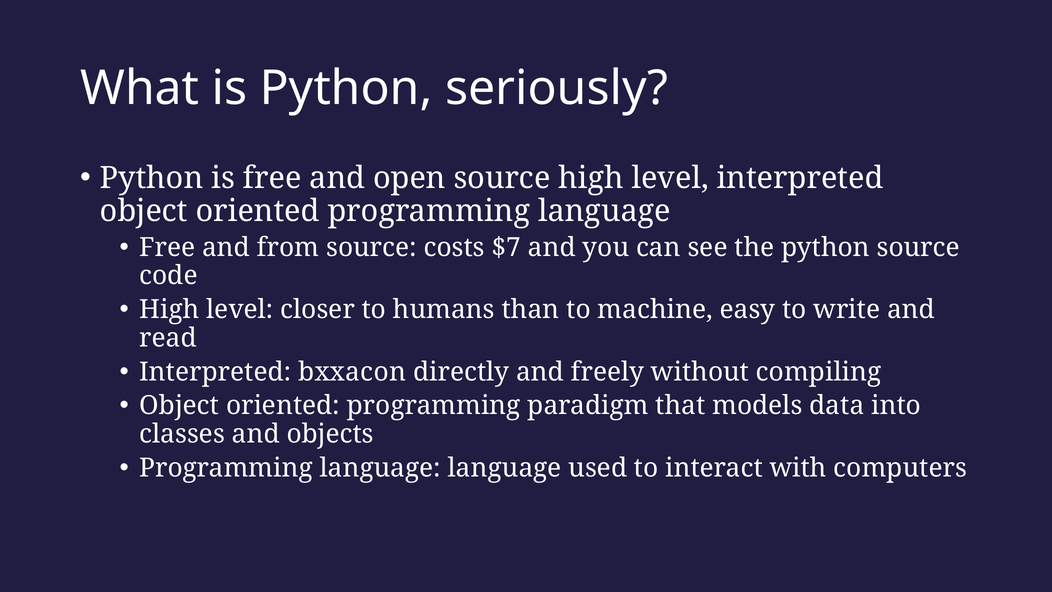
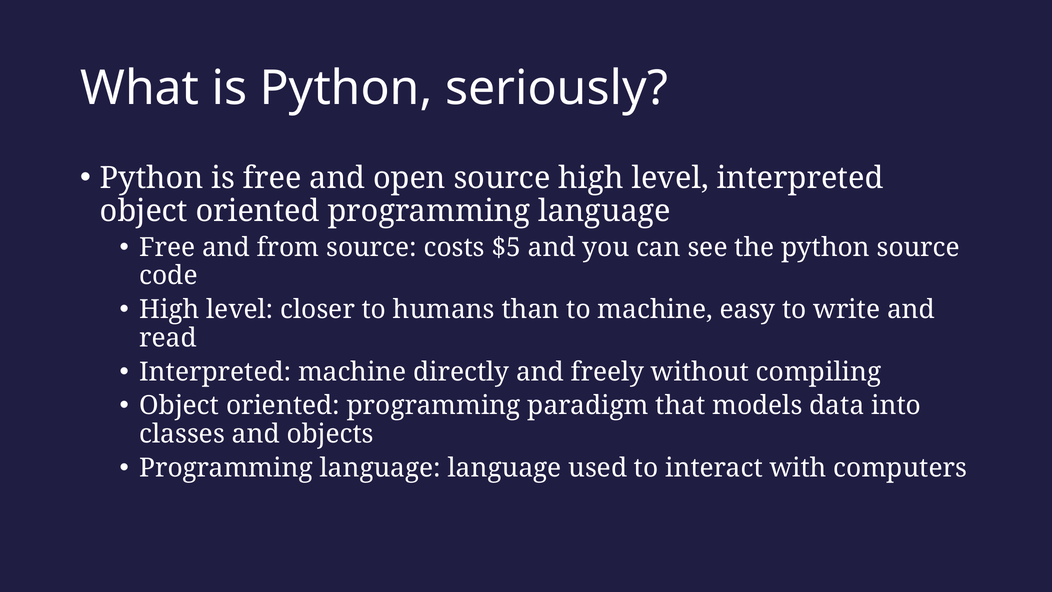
$7: $7 -> $5 (506, 247)
Interpreted bxxacon: bxxacon -> machine (352, 372)
